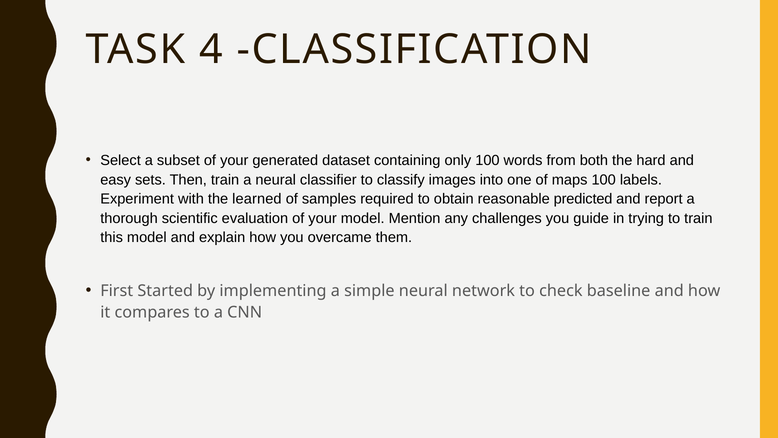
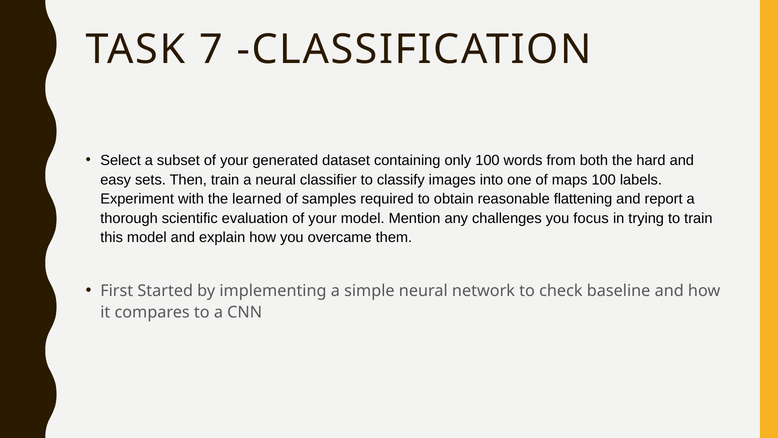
4: 4 -> 7 (211, 49)
predicted: predicted -> flattening (583, 199)
guide: guide -> focus (591, 218)
